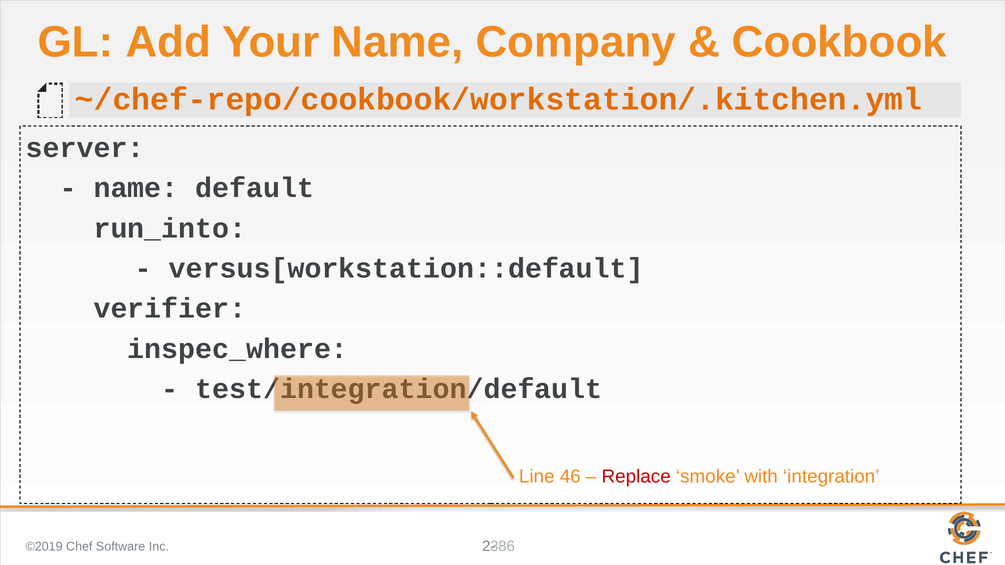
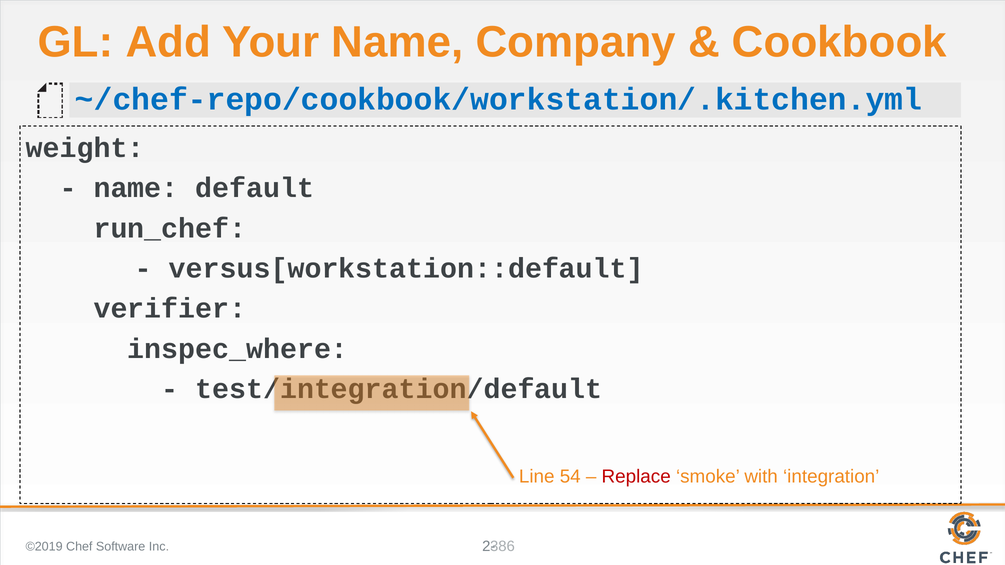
~/chef-repo/cookbook/workstation/.kitchen.yml colour: orange -> blue (499, 100)
server: server -> weight (85, 148)
run_into: run_into -> run_chef (170, 228)
46: 46 -> 54 (570, 477)
